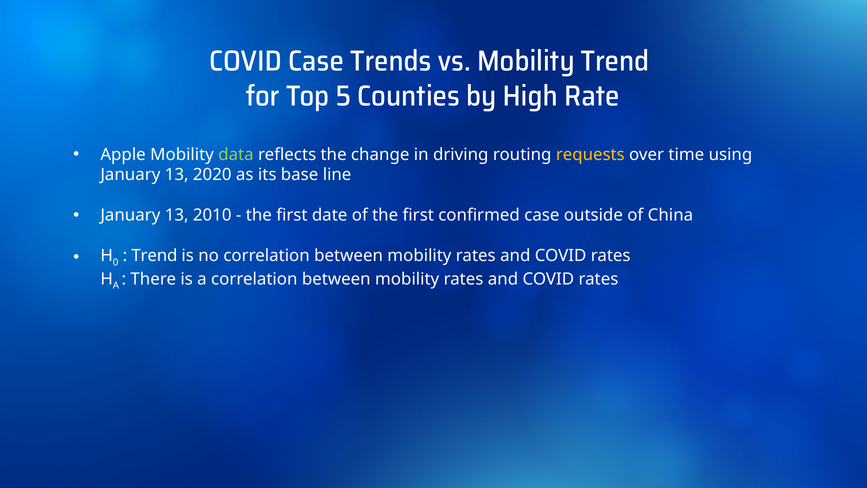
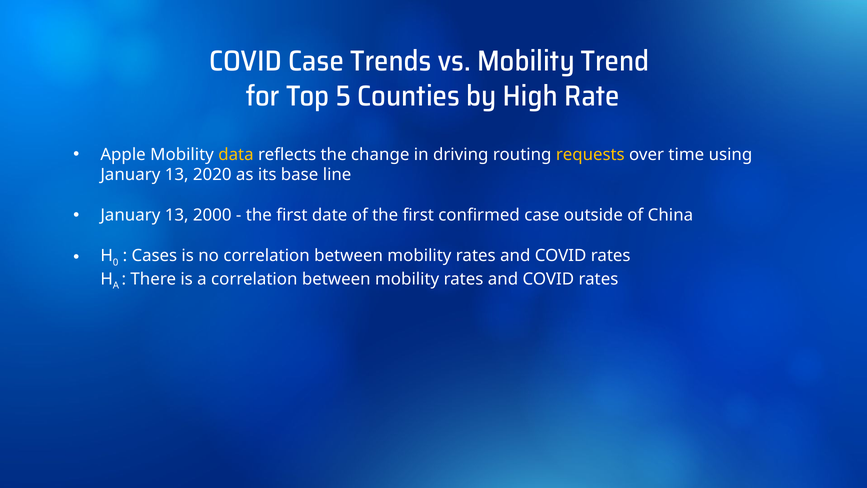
data colour: light green -> yellow (236, 155)
2010: 2010 -> 2000 (212, 215)
Trend: Trend -> Cases (154, 256)
